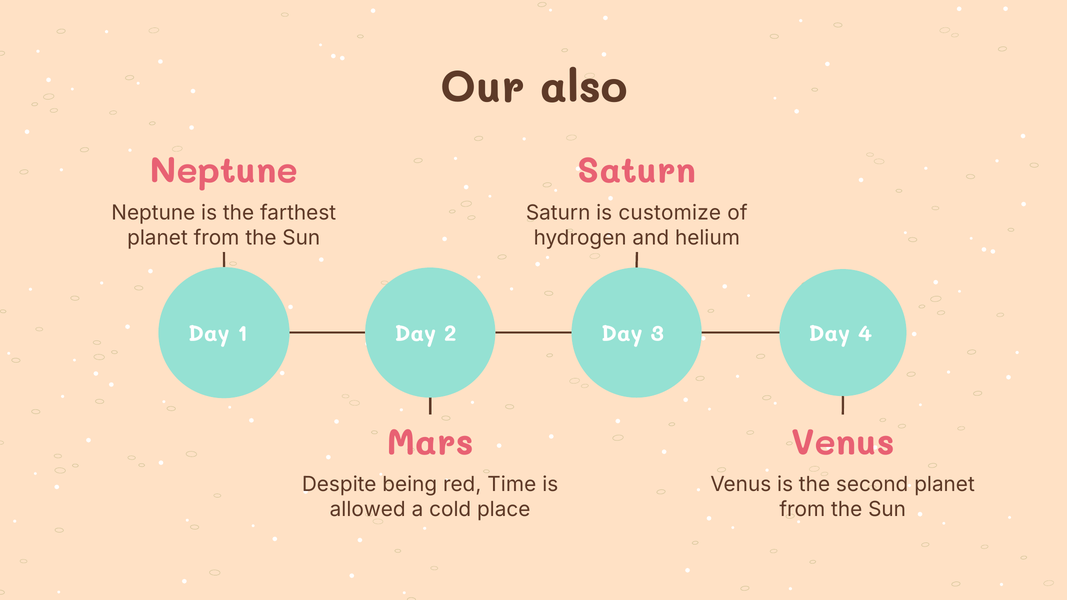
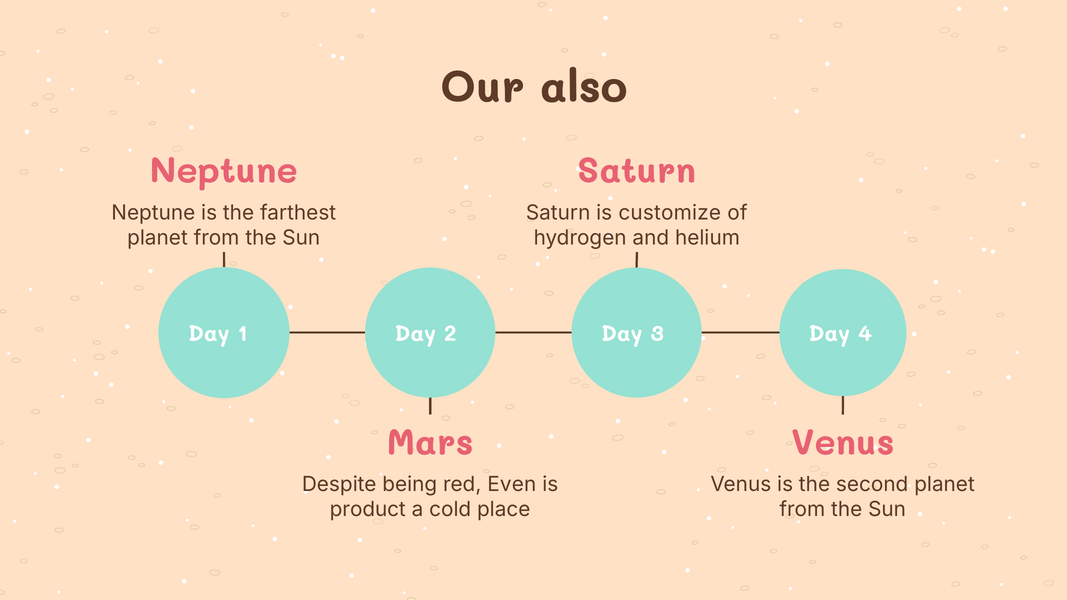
Time: Time -> Even (512, 485)
allowed: allowed -> product (368, 510)
